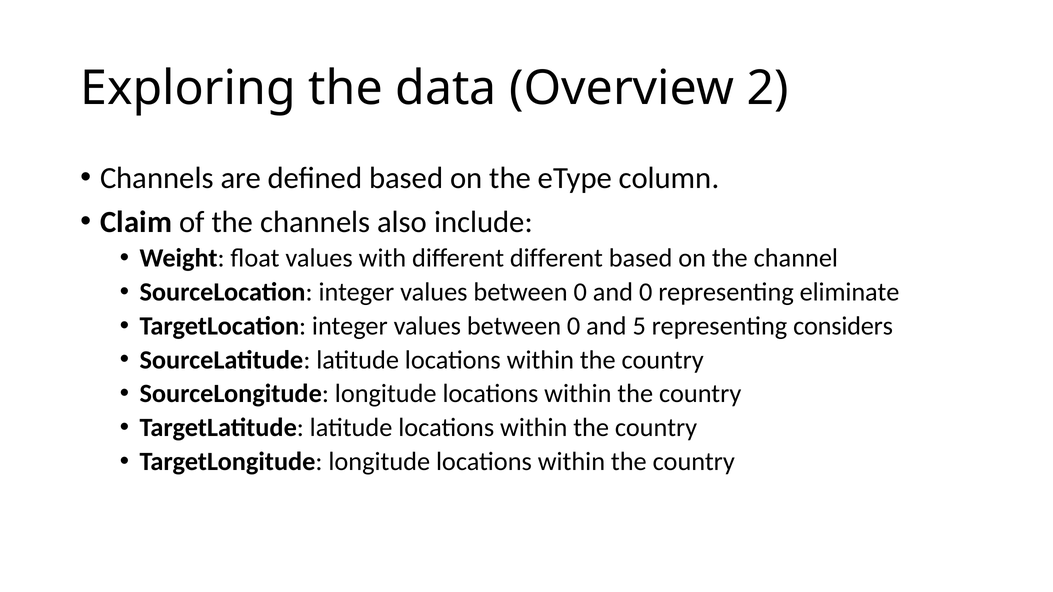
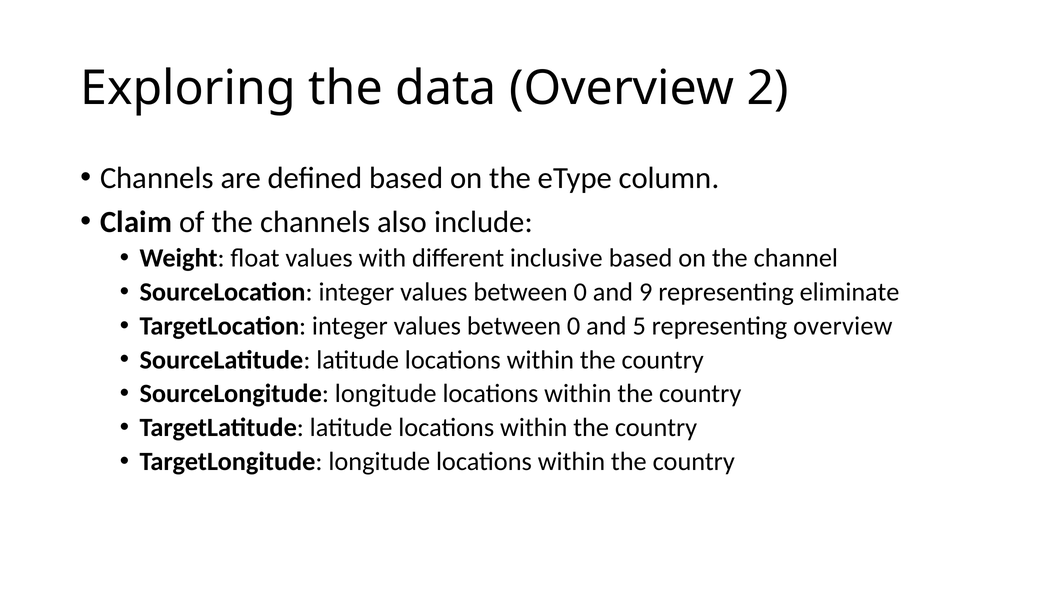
different different: different -> inclusive (556, 258)
and 0: 0 -> 9 (646, 292)
representing considers: considers -> overview (843, 326)
